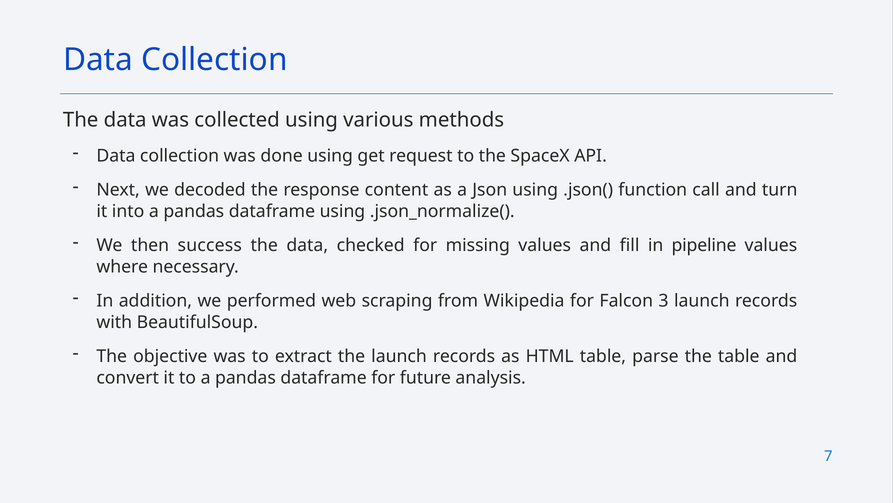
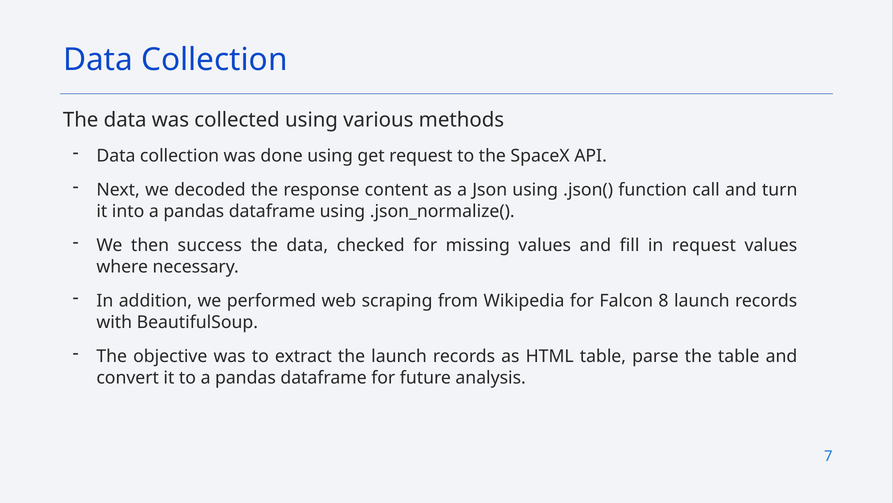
in pipeline: pipeline -> request (704, 245)
3: 3 -> 8 (664, 301)
